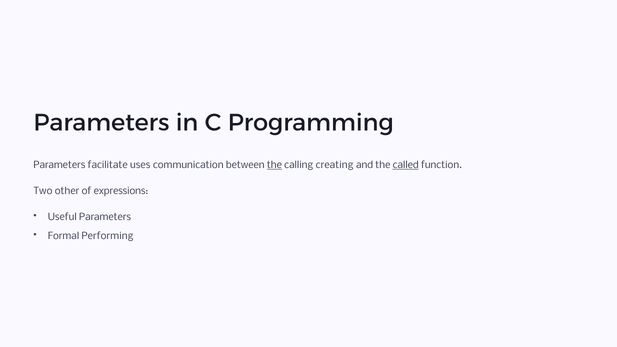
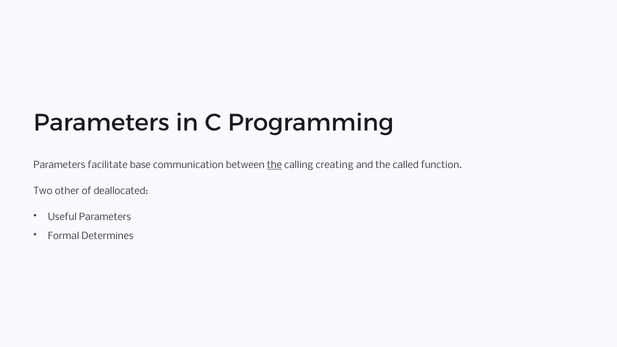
uses: uses -> base (140, 165)
called underline: present -> none (406, 165)
expressions: expressions -> deallocated (121, 191)
Performing: Performing -> Determines (108, 236)
